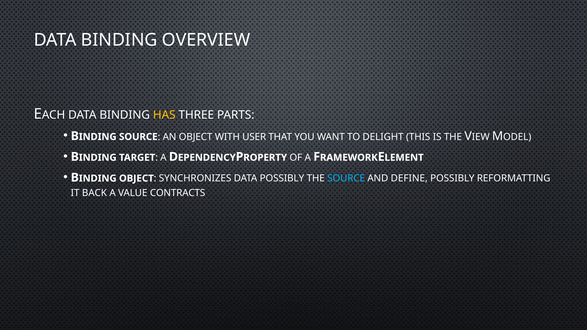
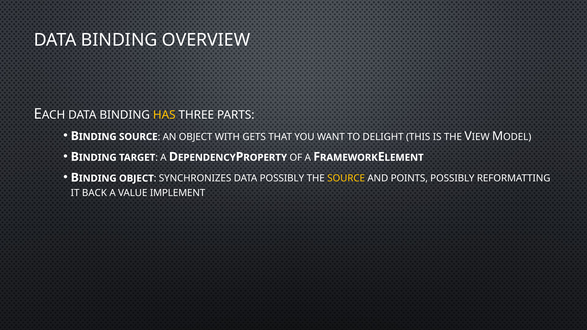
USER: USER -> GETS (254, 137)
SOURCE colour: light blue -> yellow (346, 178)
DEFINE: DEFINE -> POINTS (409, 178)
CONTRACTS: CONTRACTS -> IMPLEMENT (178, 193)
